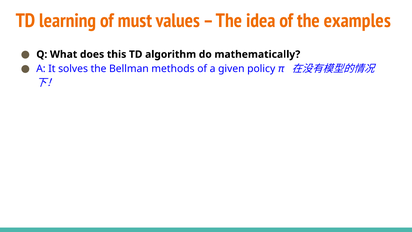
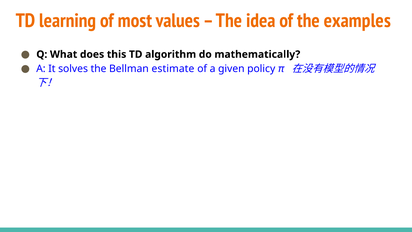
must: must -> most (135, 21)
methods: methods -> estimate (173, 69)
